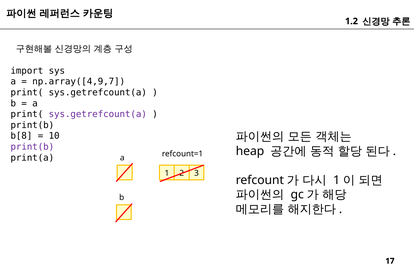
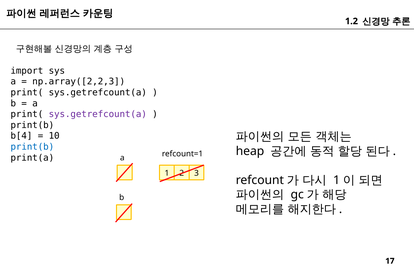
np.array([4,9,7: np.array([4,9,7 -> np.array([2,2,3 (79, 82)
b[8: b[8 -> b[4 (21, 136)
print(b colour: purple -> blue (32, 147)
